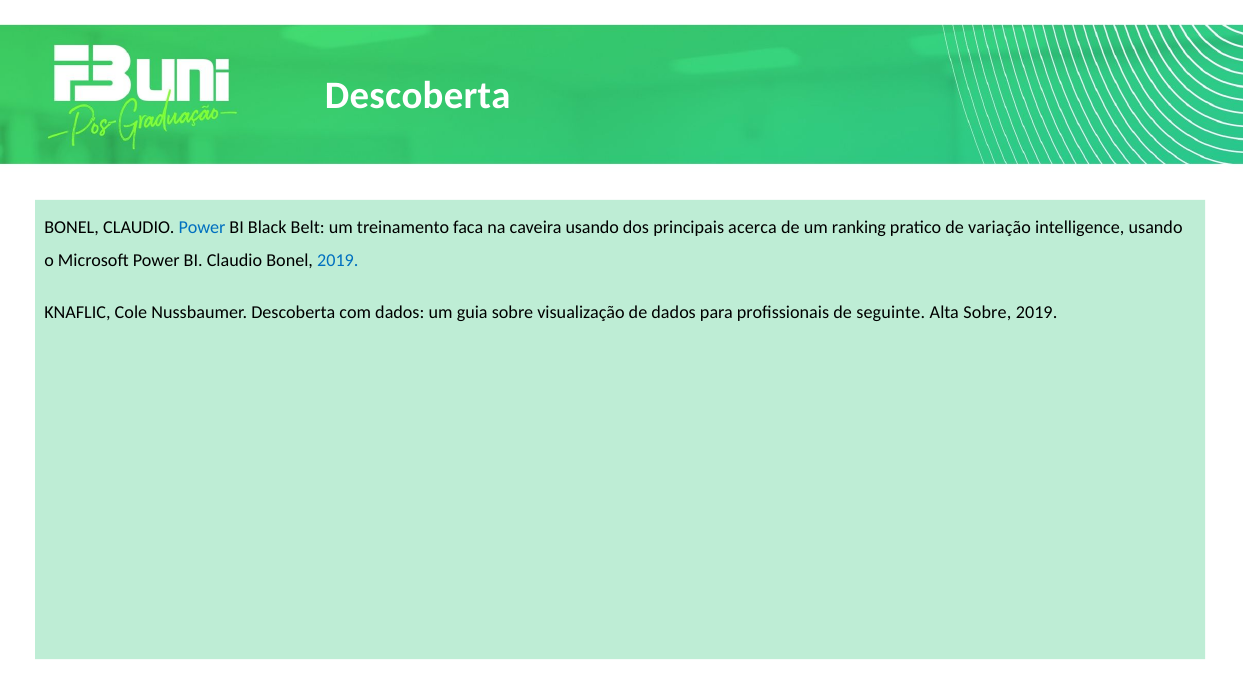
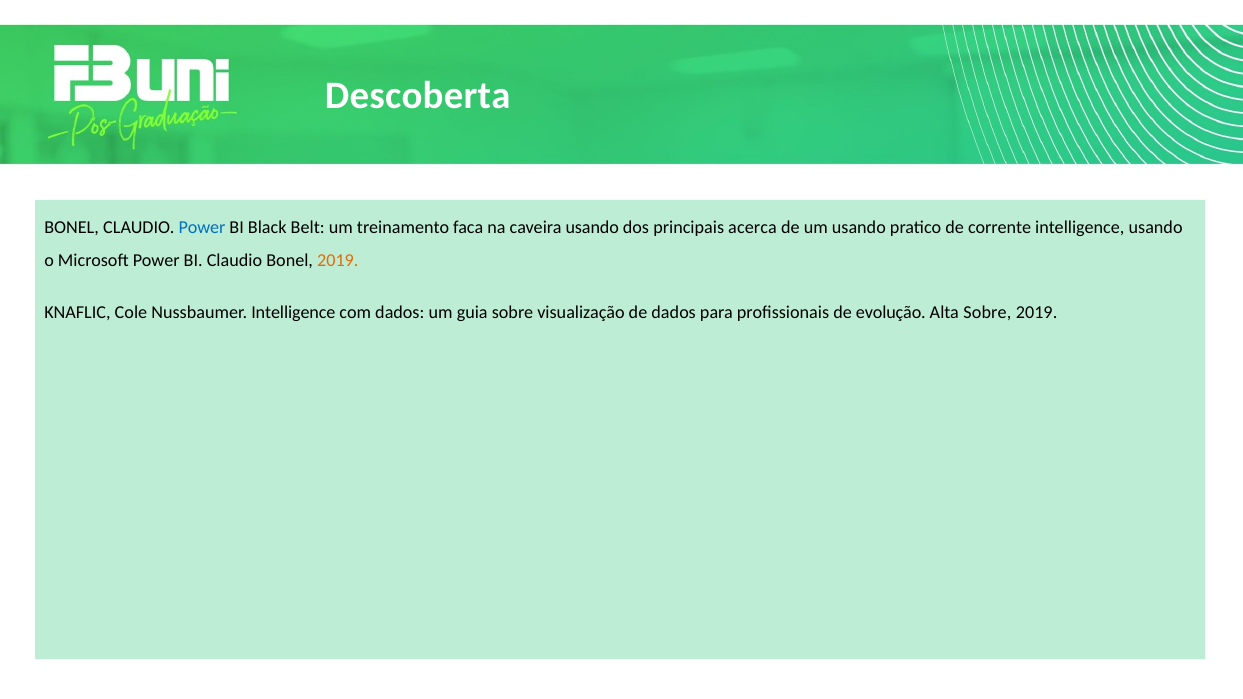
um ranking: ranking -> usando (859, 228)
variação: variação -> corrente (1000, 228)
2019 colour: blue -> orange (338, 260)
Nussbaumer Descoberta: Descoberta -> Intelligence (293, 312)
seguinte: seguinte -> evolução (891, 312)
